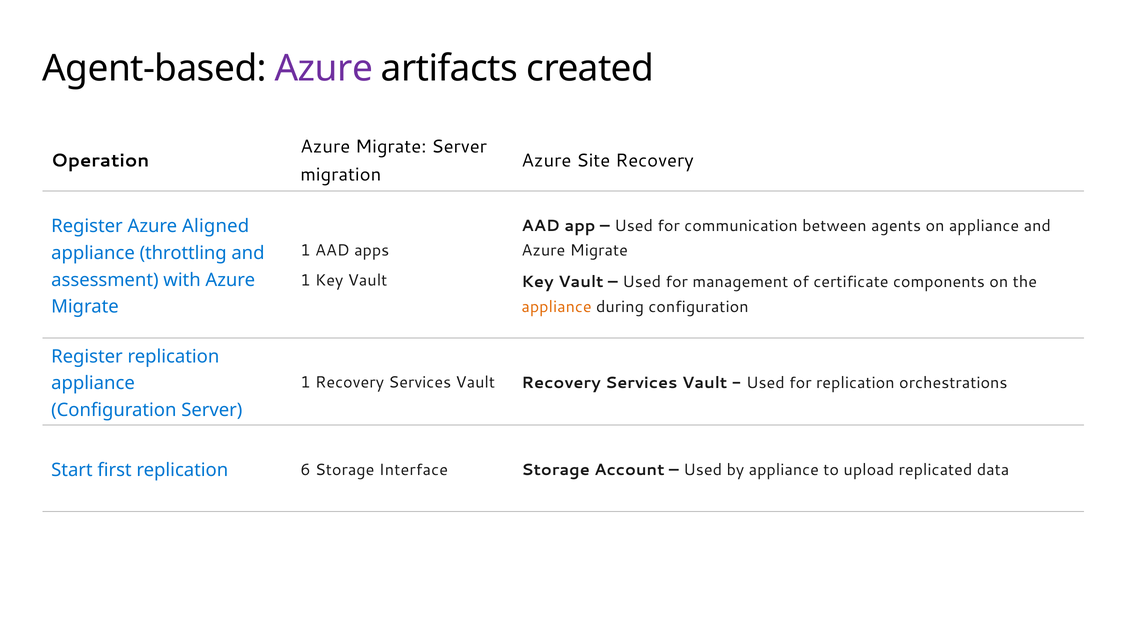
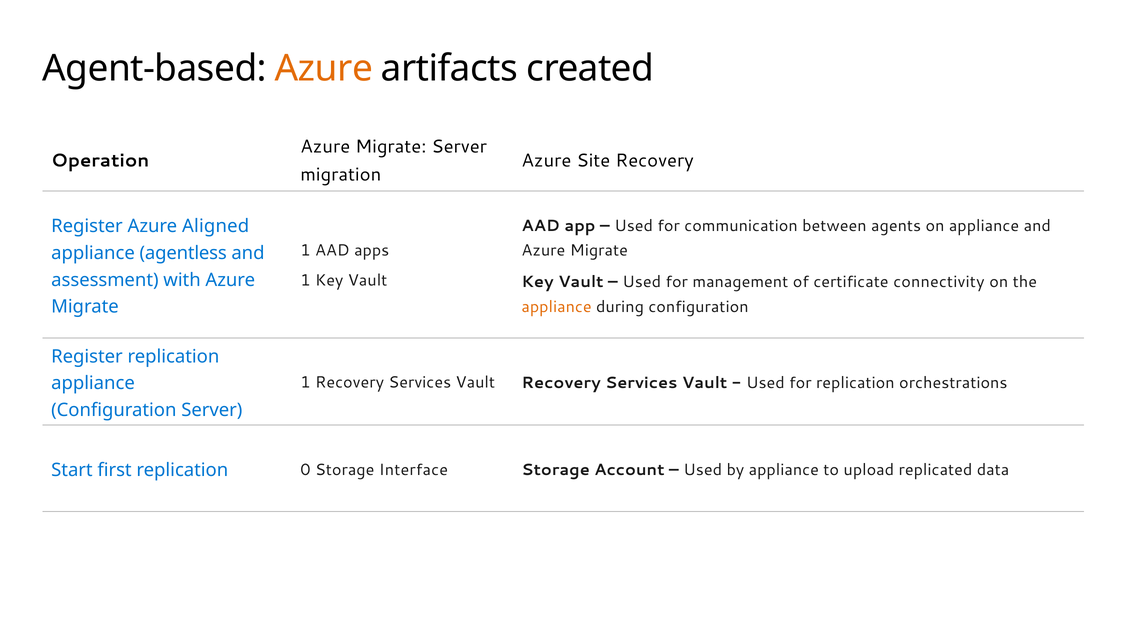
Azure colour: purple -> orange (324, 68)
throttling: throttling -> agentless (183, 253)
components: components -> connectivity (939, 282)
6: 6 -> 0 (305, 470)
